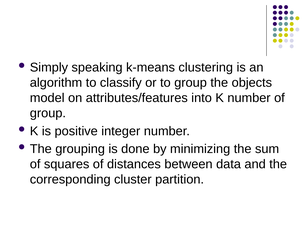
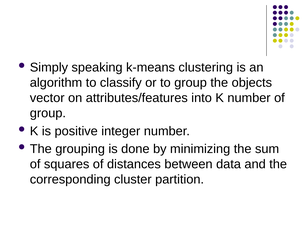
model: model -> vector (47, 98)
